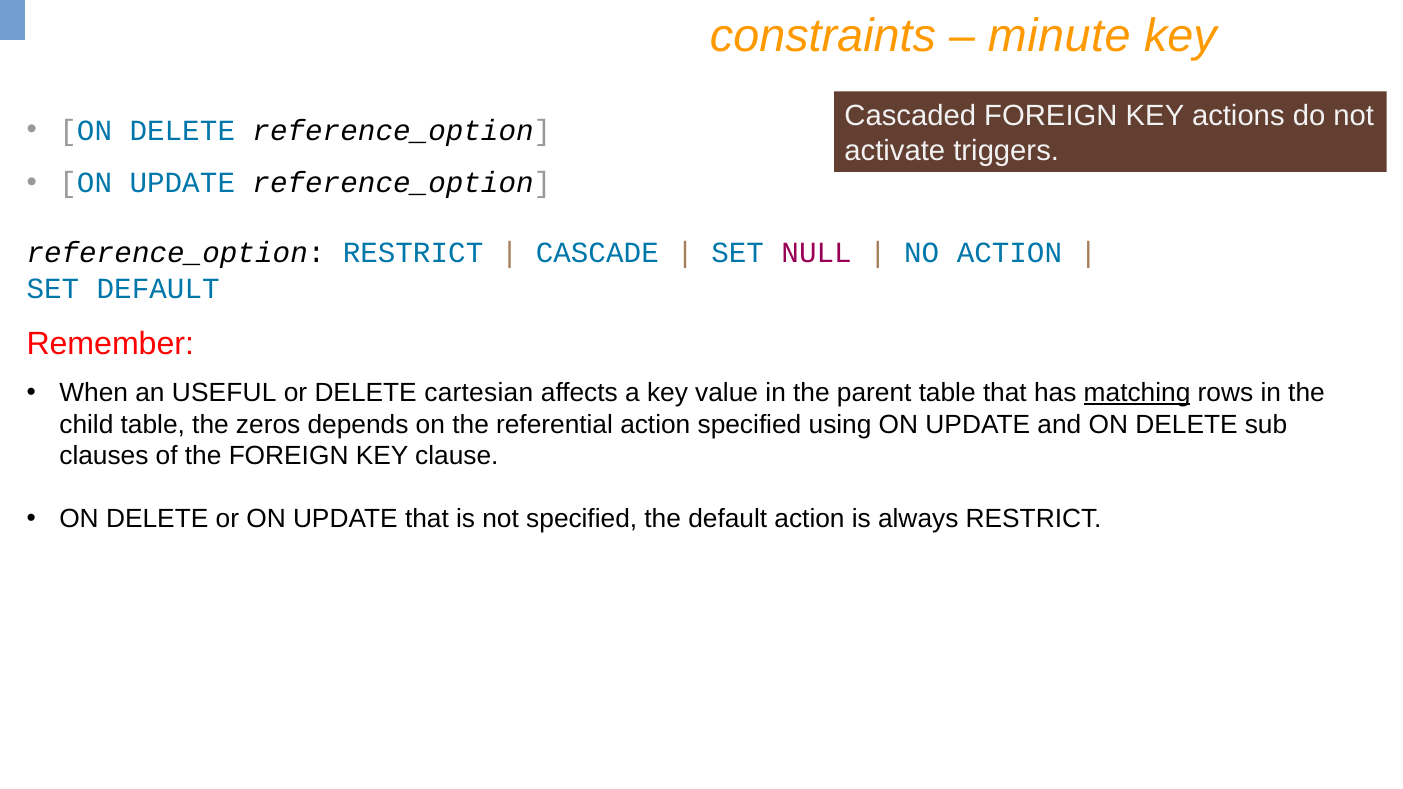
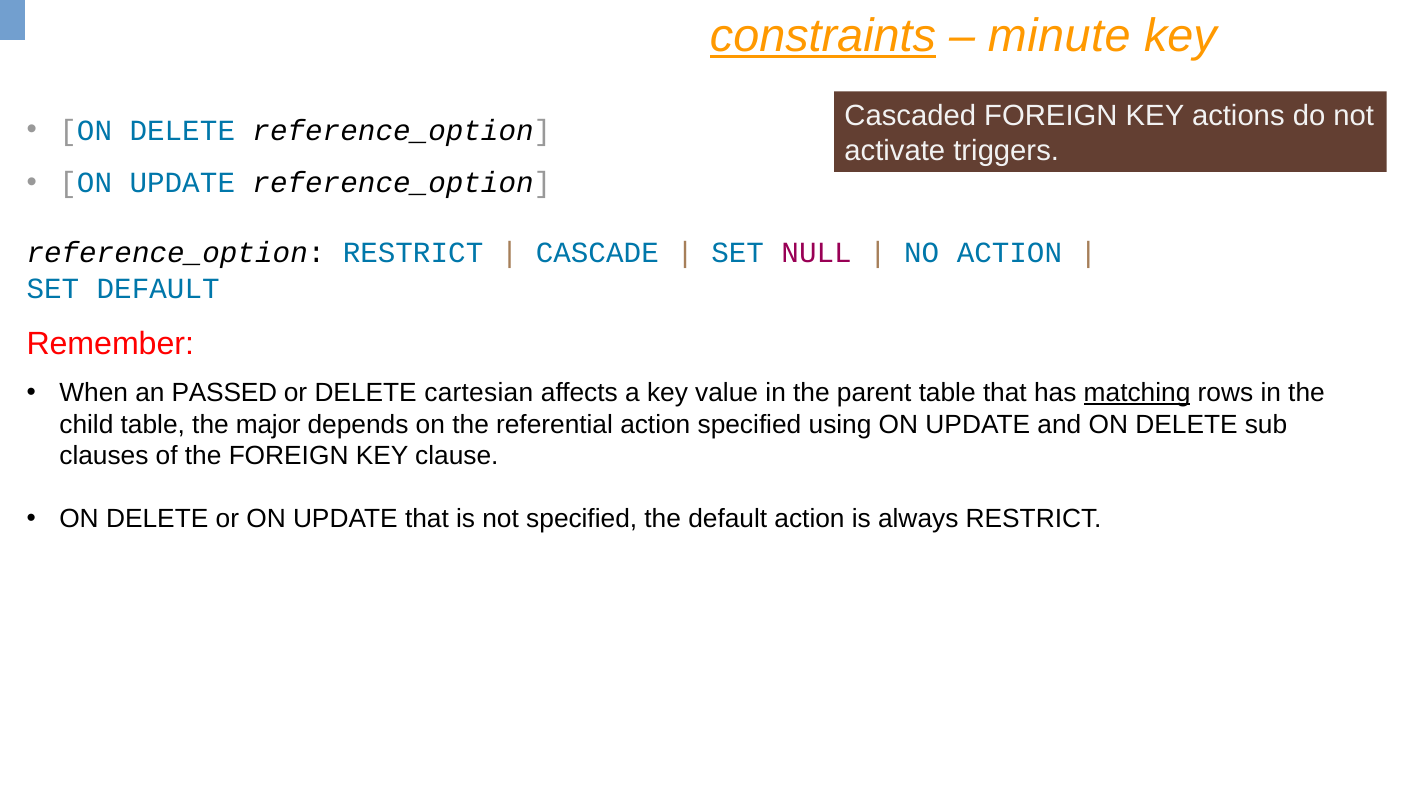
constraints underline: none -> present (823, 37)
USEFUL: USEFUL -> PASSED (224, 393)
zeros: zeros -> major (268, 425)
